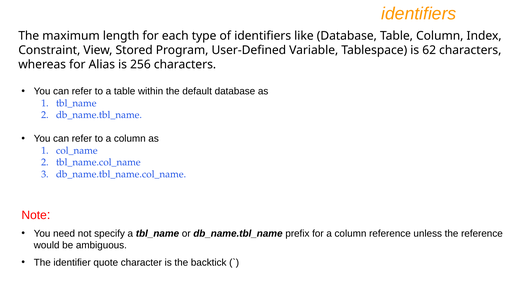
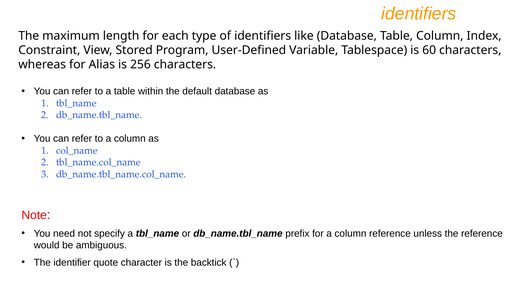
62: 62 -> 60 (429, 50)
